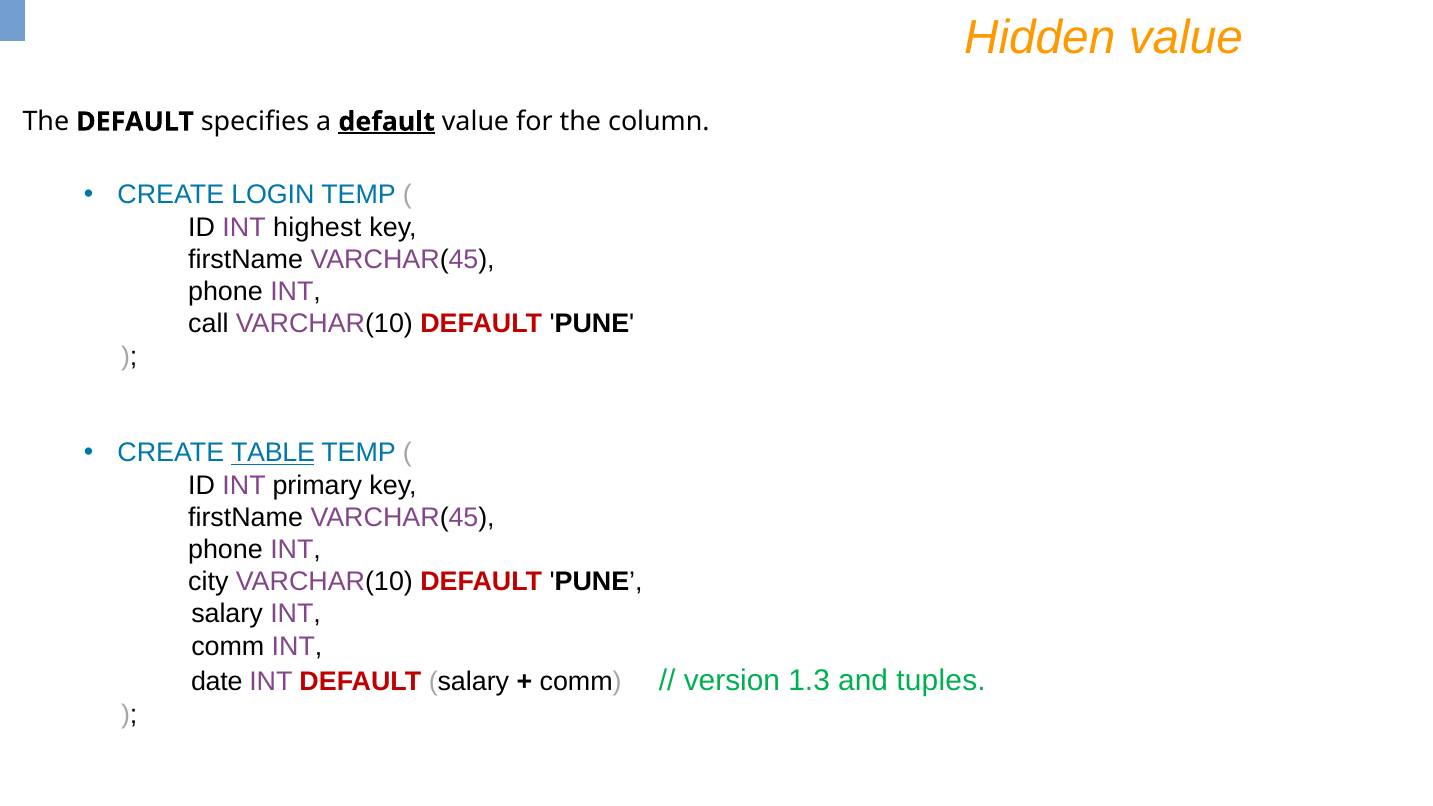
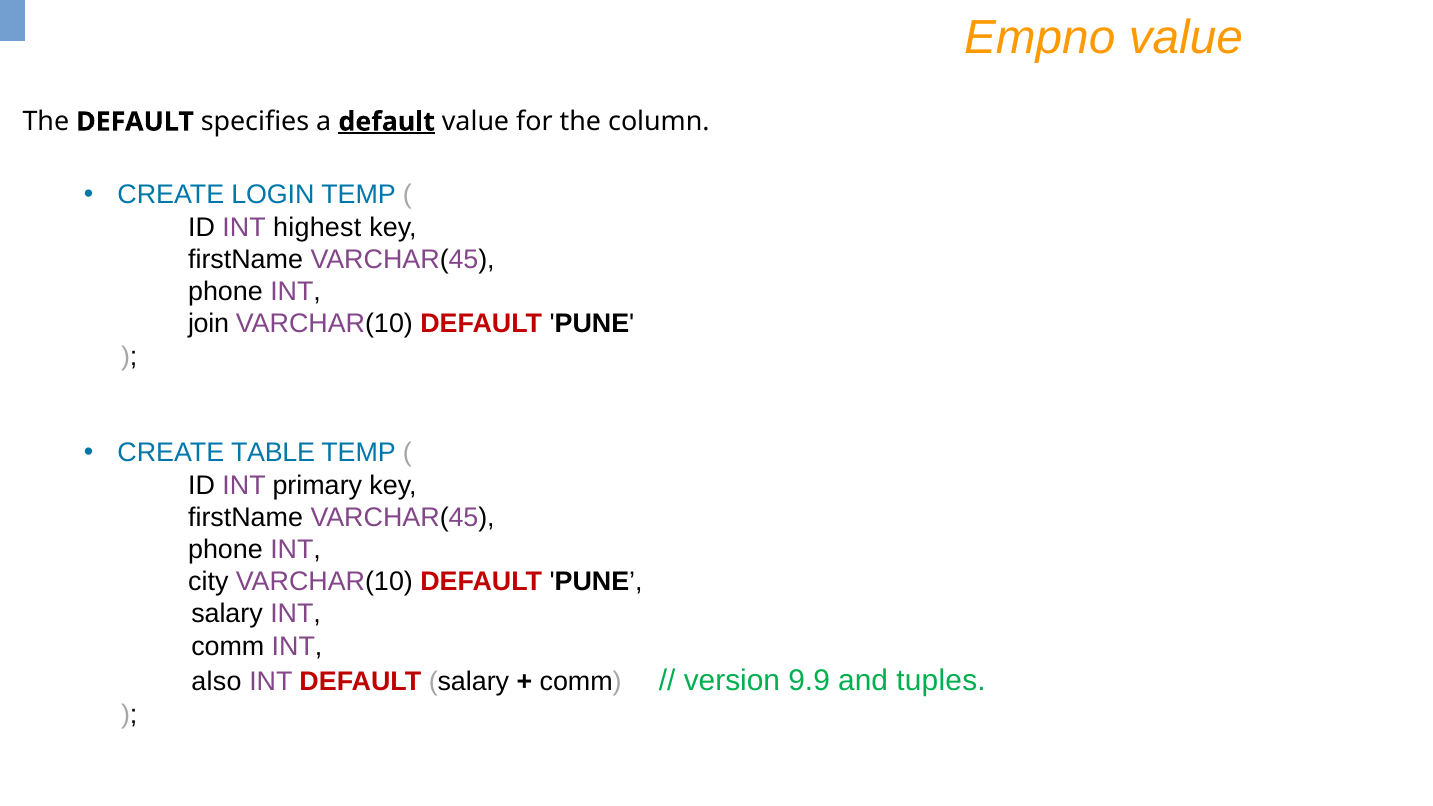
Hidden: Hidden -> Empno (1040, 37)
call: call -> join (209, 324)
TABLE underline: present -> none (273, 453)
date: date -> also (216, 682)
1.3: 1.3 -> 9.9 (809, 681)
